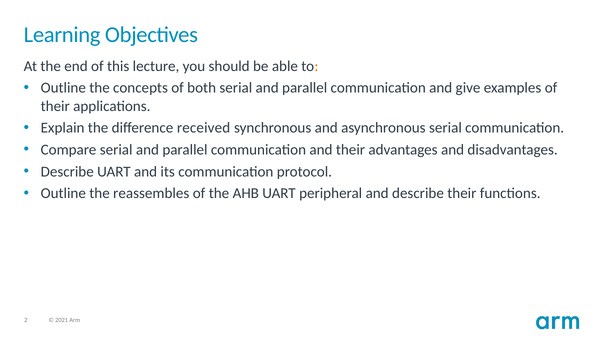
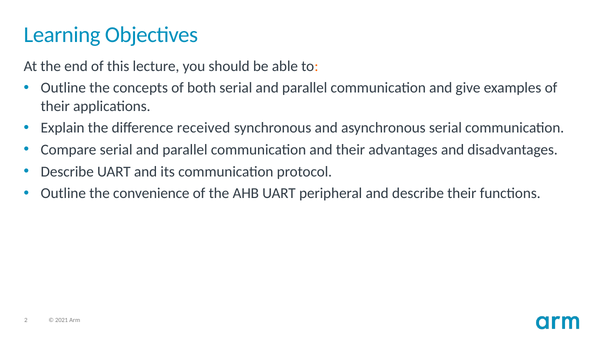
reassembles: reassembles -> convenience (151, 194)
